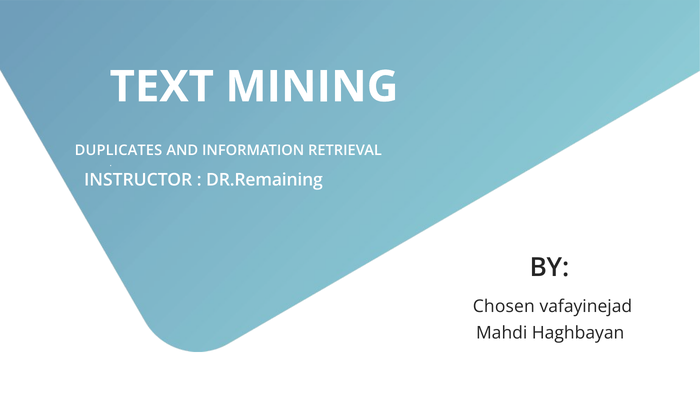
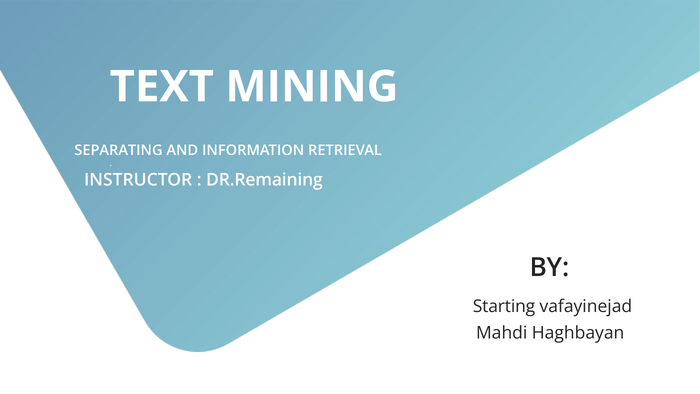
DUPLICATES: DUPLICATES -> SEPARATING (119, 150)
Chosen: Chosen -> Starting (504, 306)
